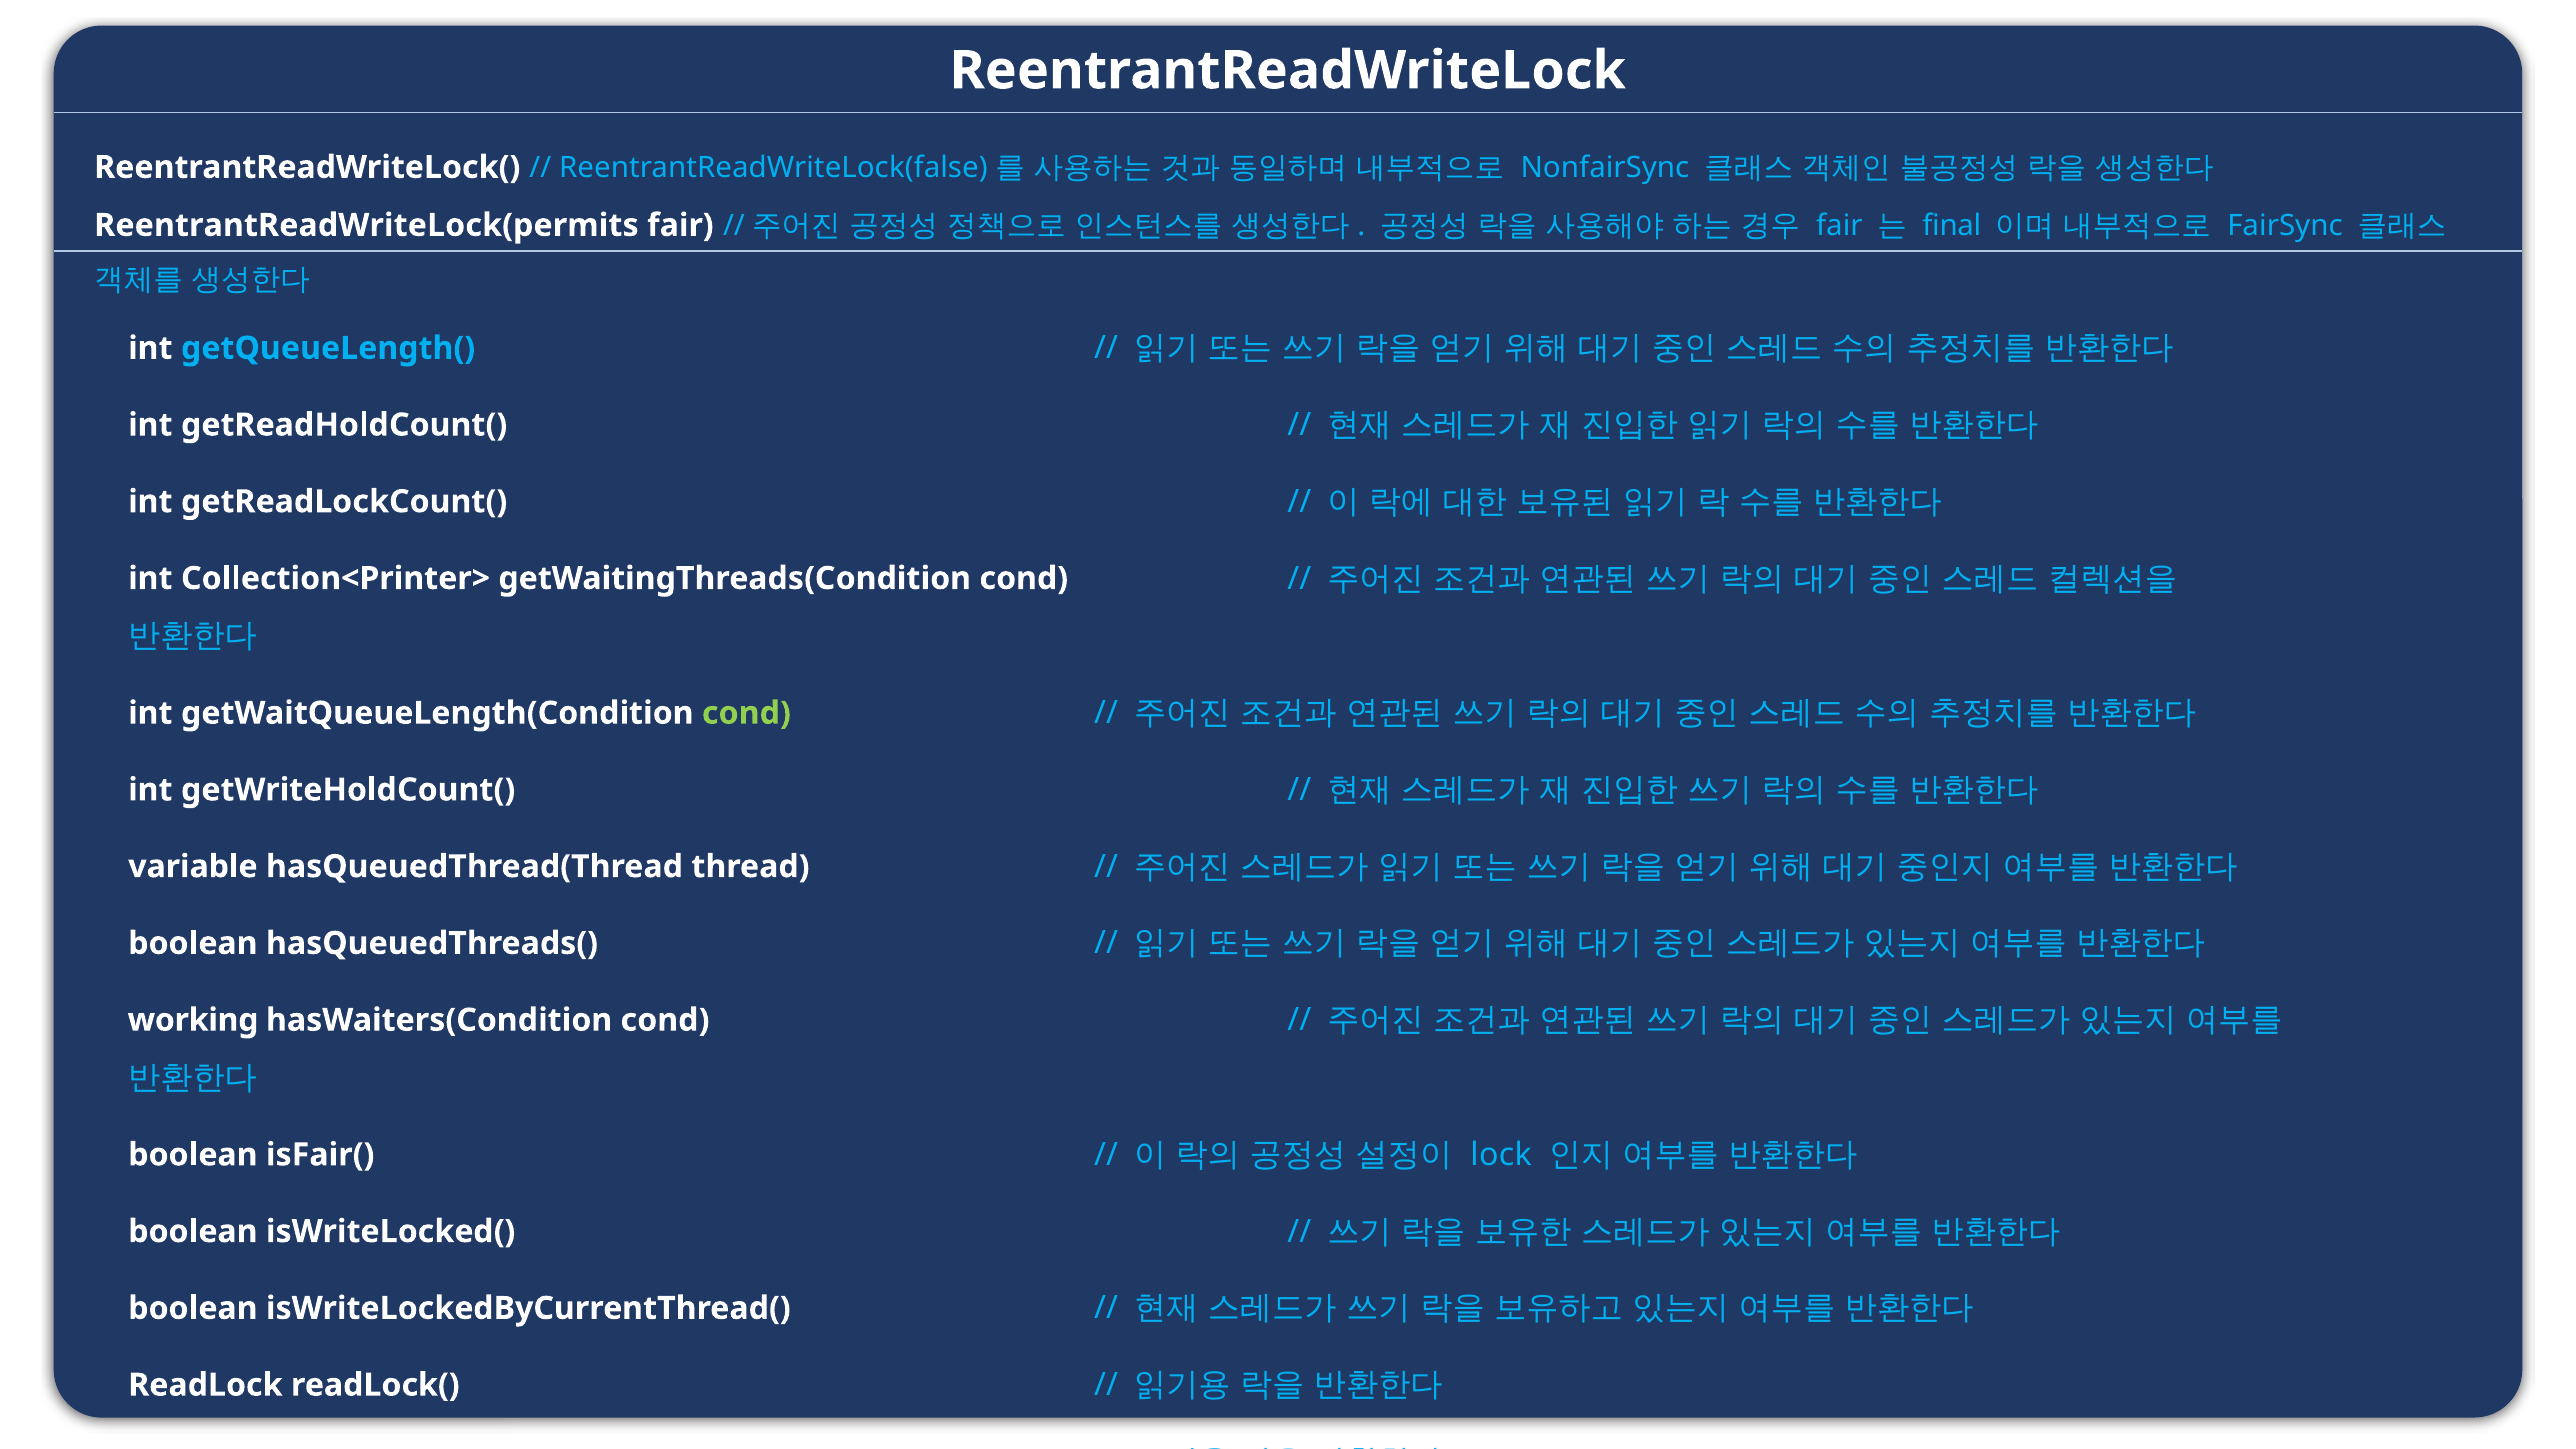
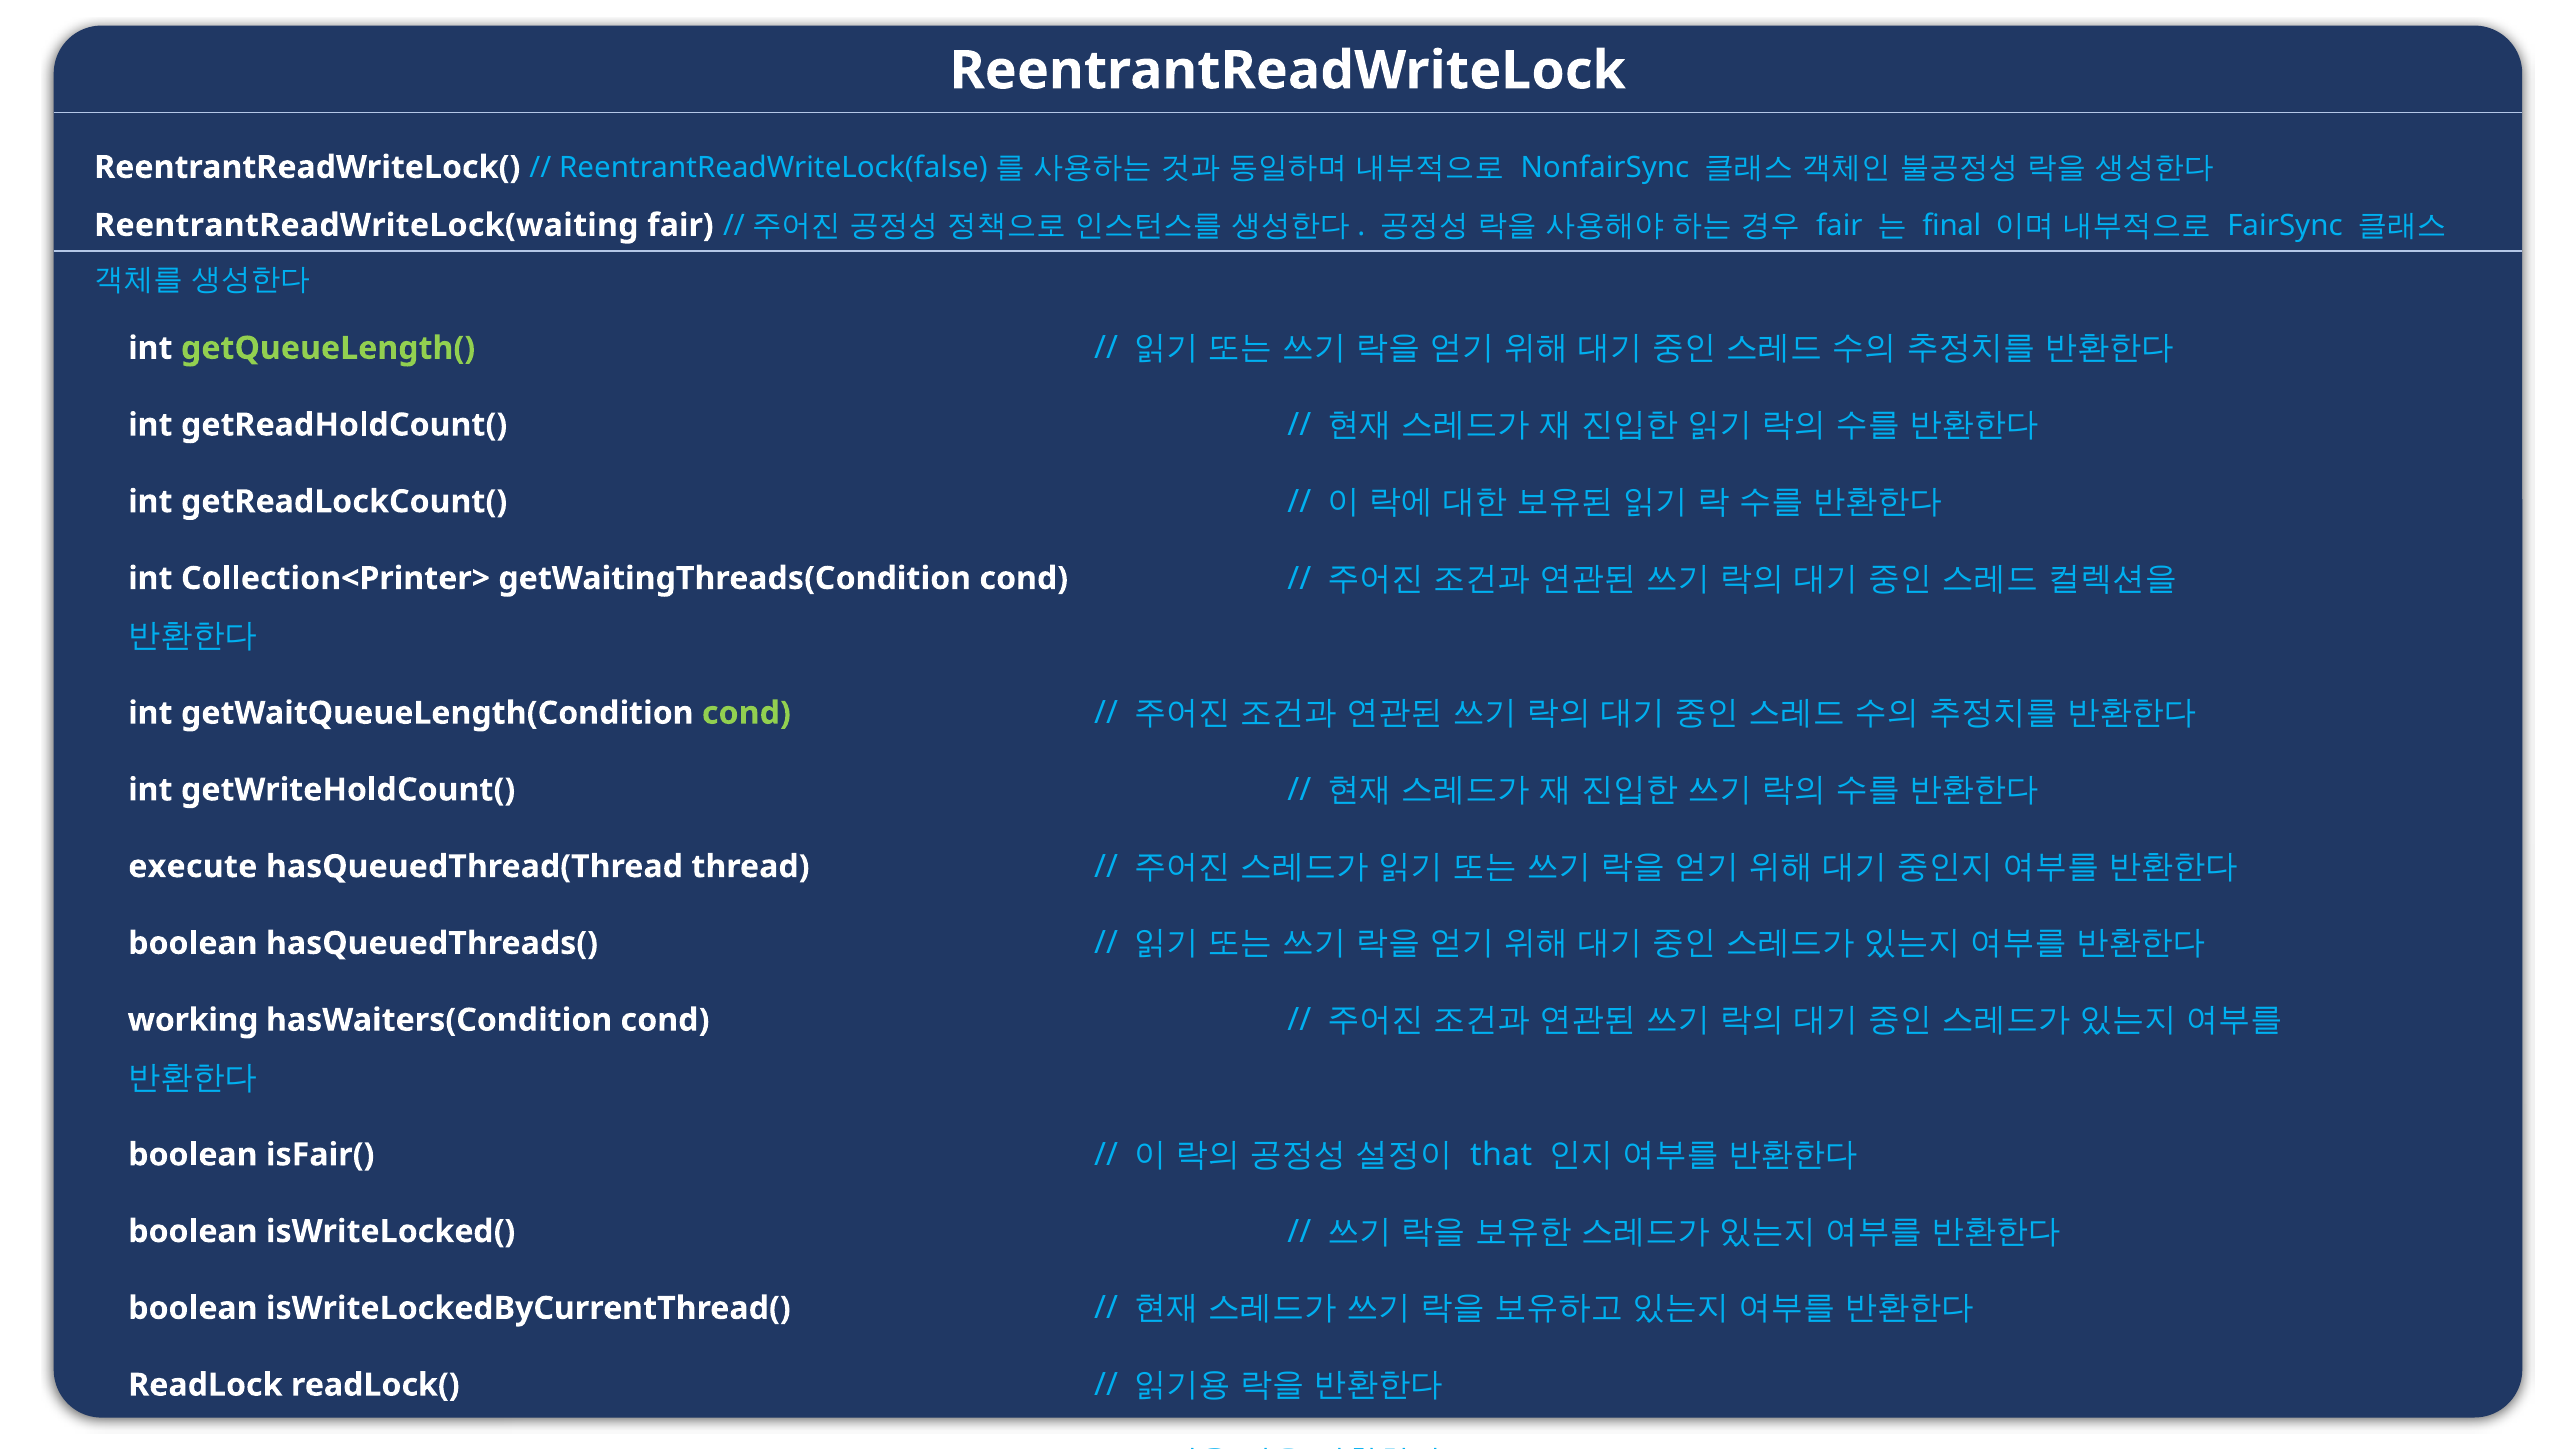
ReentrantReadWriteLock(permits: ReentrantReadWriteLock(permits -> ReentrantReadWriteLock(waiting (366, 225)
getQueueLength( colour: light blue -> light green (328, 348)
variable: variable -> execute (193, 867)
lock: lock -> that (1501, 1155)
